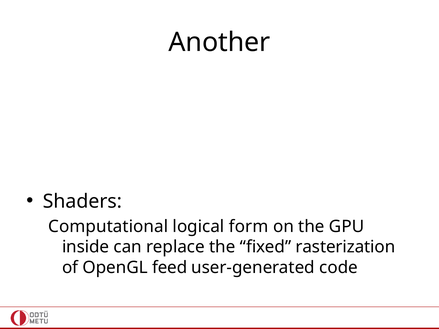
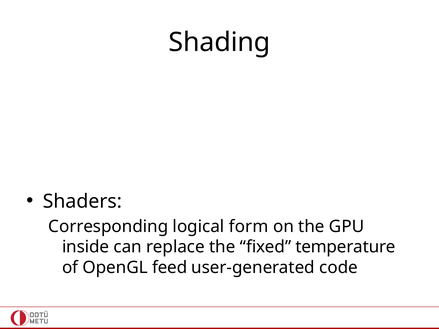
Another: Another -> Shading (219, 42)
Computational: Computational -> Corresponding (108, 227)
rasterization: rasterization -> temperature (345, 247)
